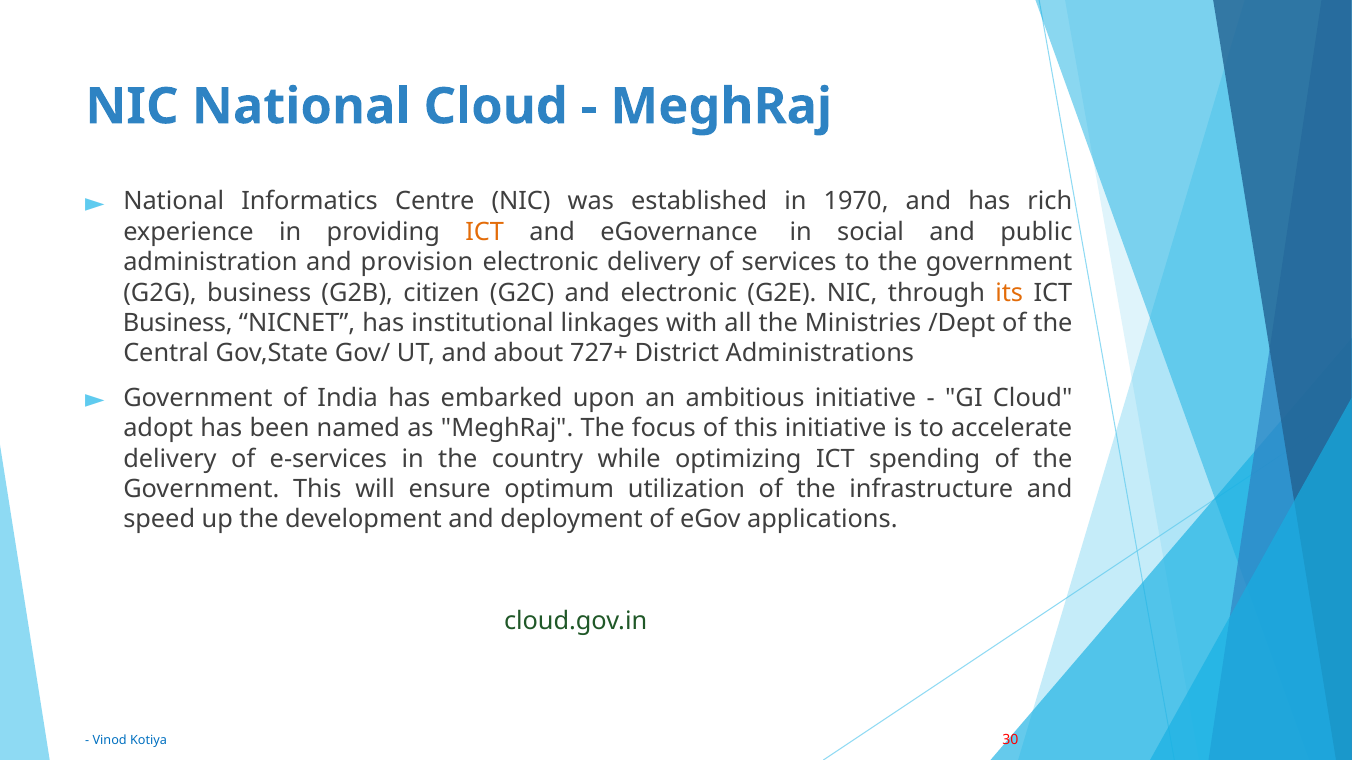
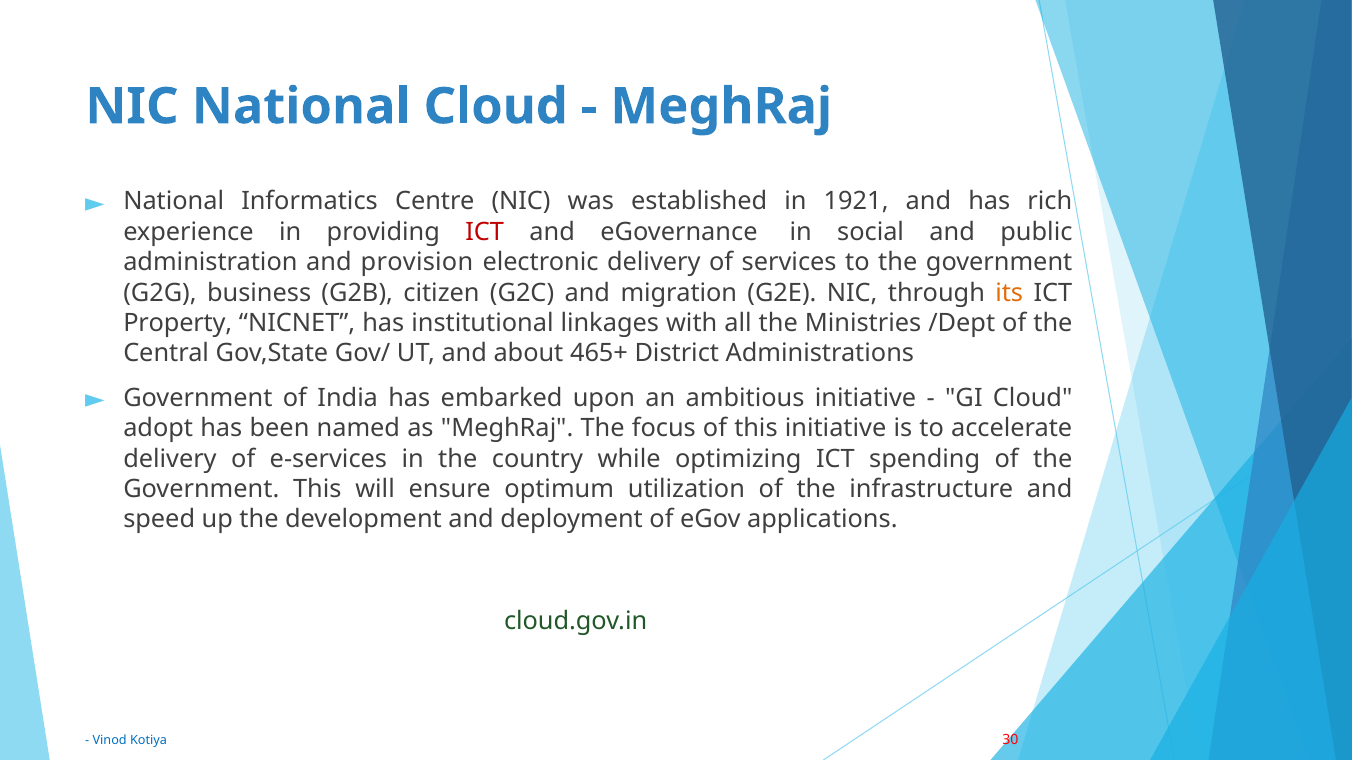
1970: 1970 -> 1921 (856, 202)
ICT colour: orange -> red (485, 232)
and electronic: electronic -> migration (679, 293)
Business: Business -> Property (178, 323)
727+: 727+ -> 465+ (599, 354)
